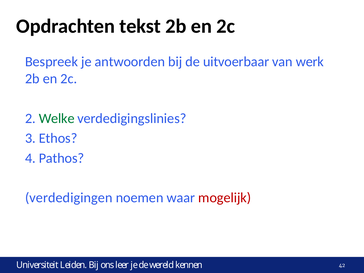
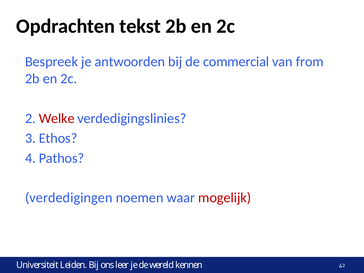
uitvoerbaar: uitvoerbaar -> commercial (236, 62)
werk: werk -> from (310, 62)
Welke colour: green -> red (57, 118)
